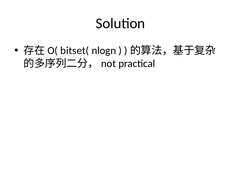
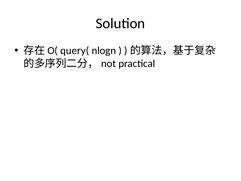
bitset(: bitset( -> query( (75, 51)
